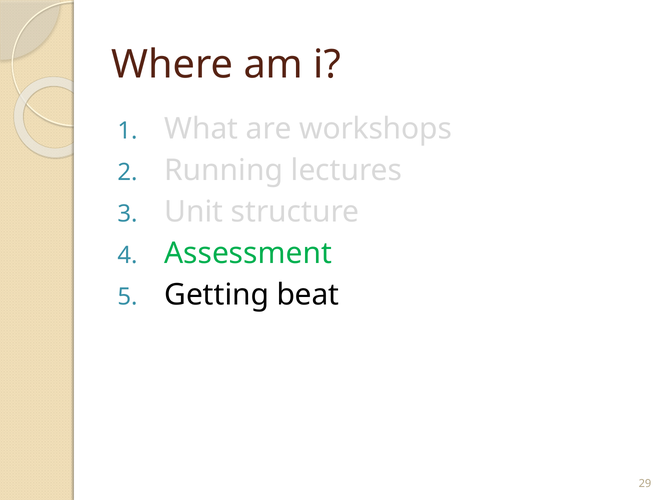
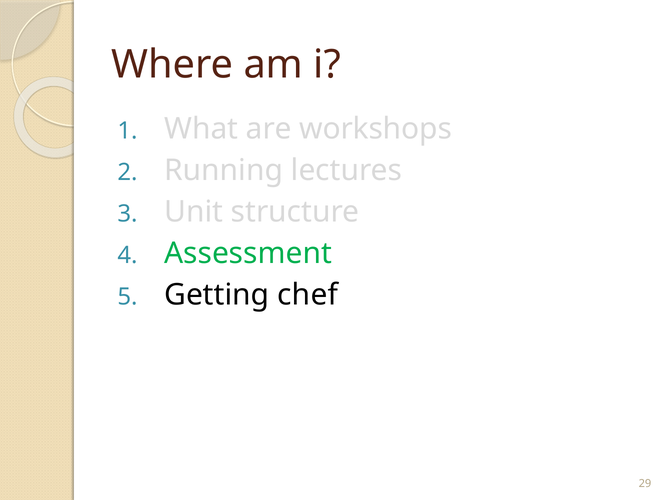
beat: beat -> chef (308, 295)
